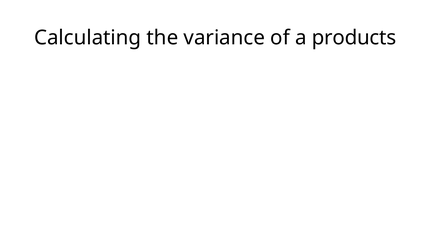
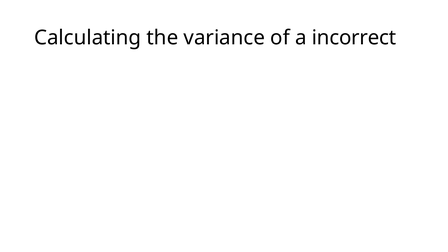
products: products -> incorrect (354, 38)
